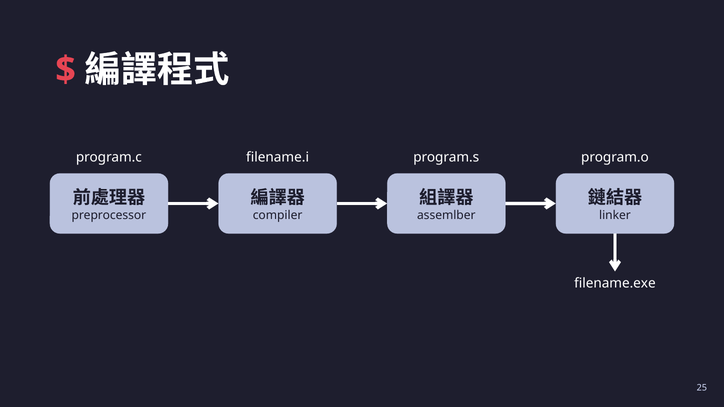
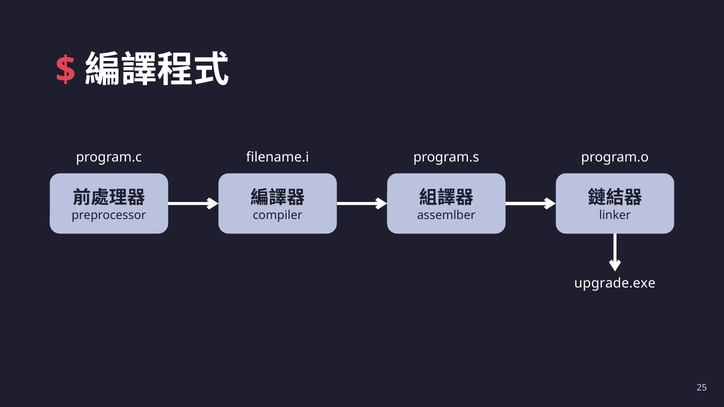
filename.exe: filename.exe -> upgrade.exe (615, 283)
